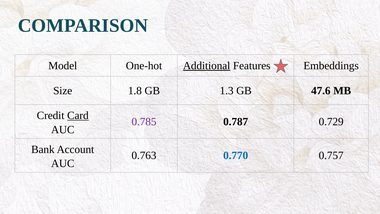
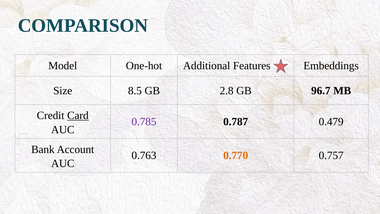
Additional underline: present -> none (207, 66)
1.8: 1.8 -> 8.5 (135, 91)
1.3: 1.3 -> 2.8 (227, 91)
47.6: 47.6 -> 96.7 (321, 91)
0.729: 0.729 -> 0.479 (331, 121)
0.770 colour: blue -> orange (236, 155)
